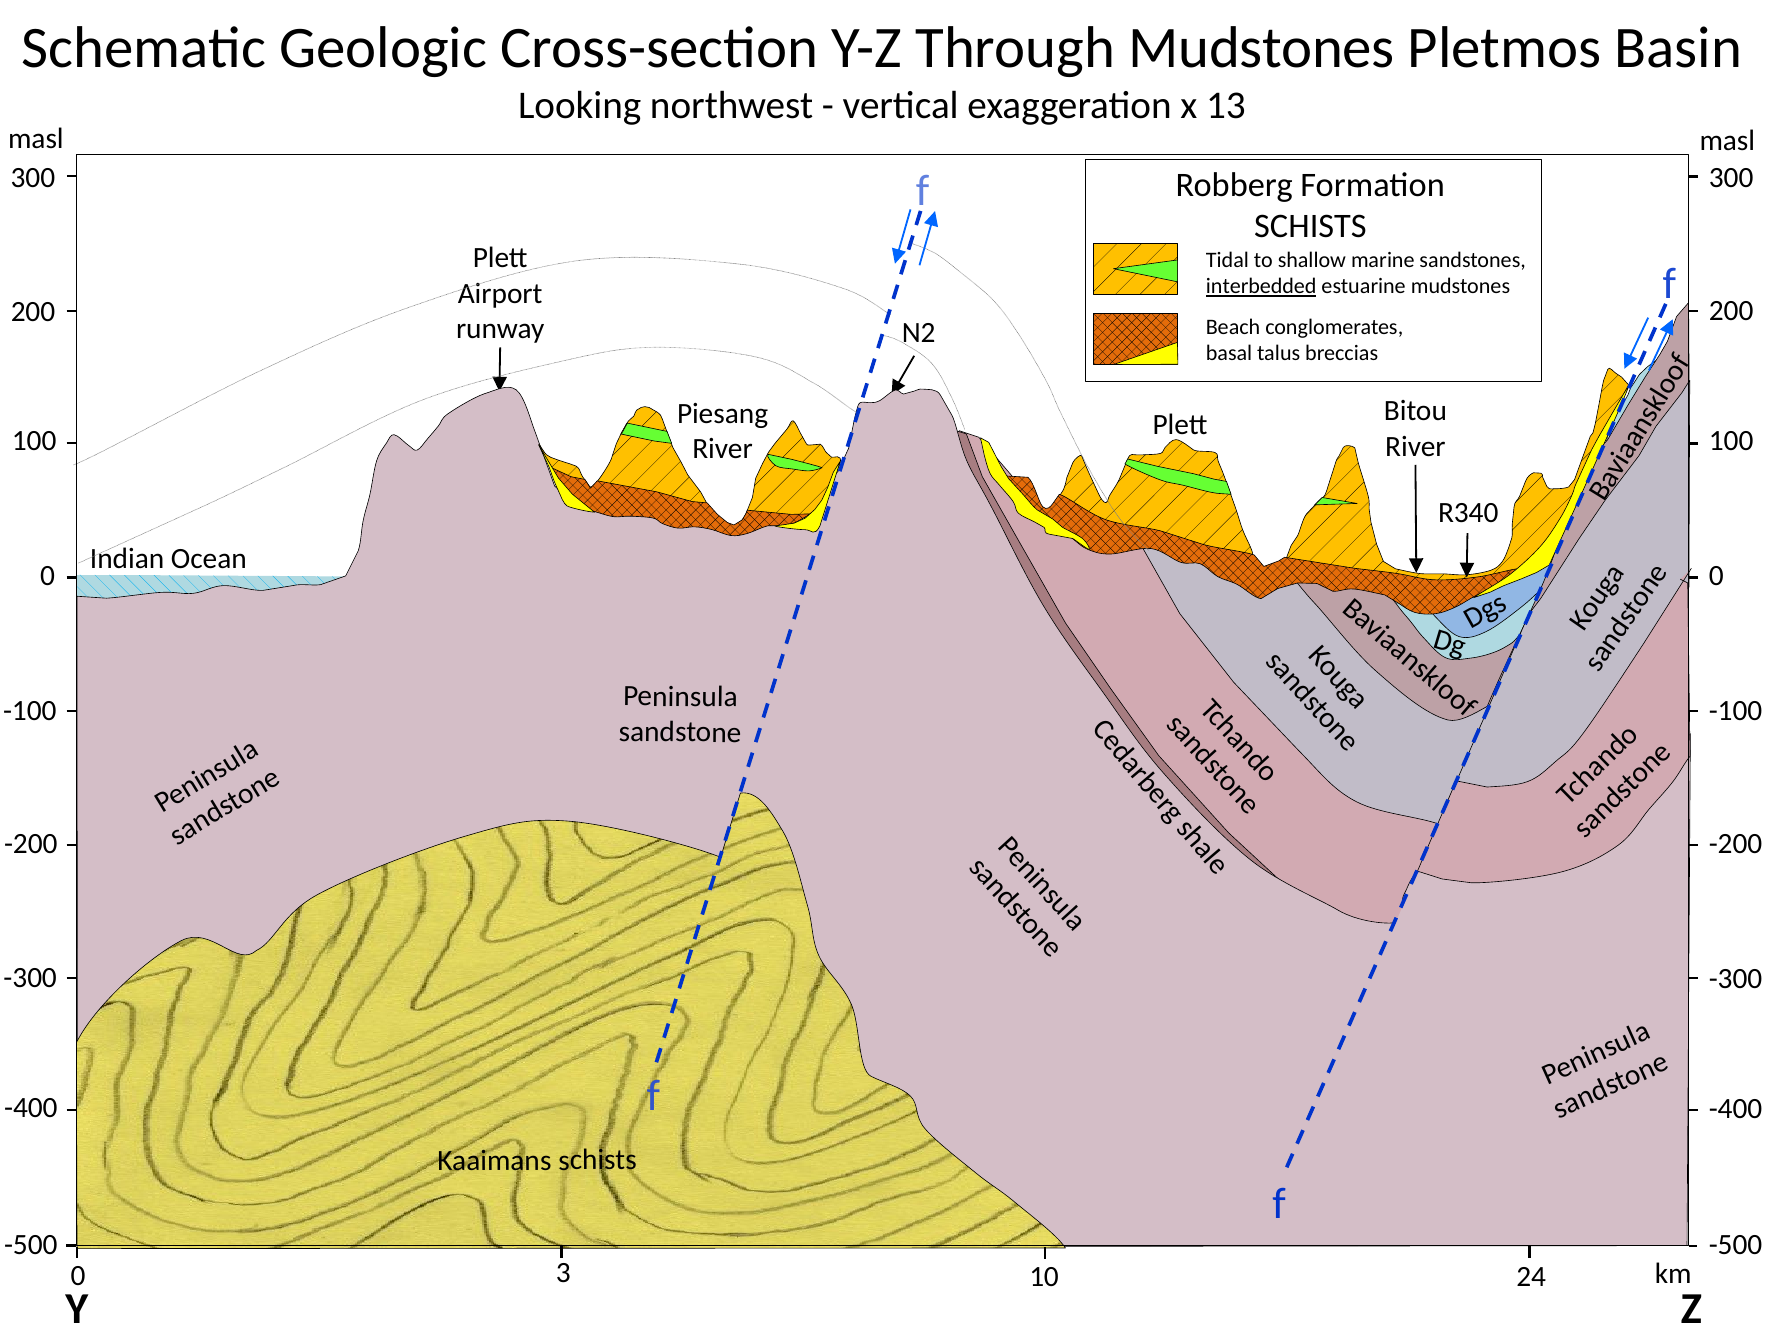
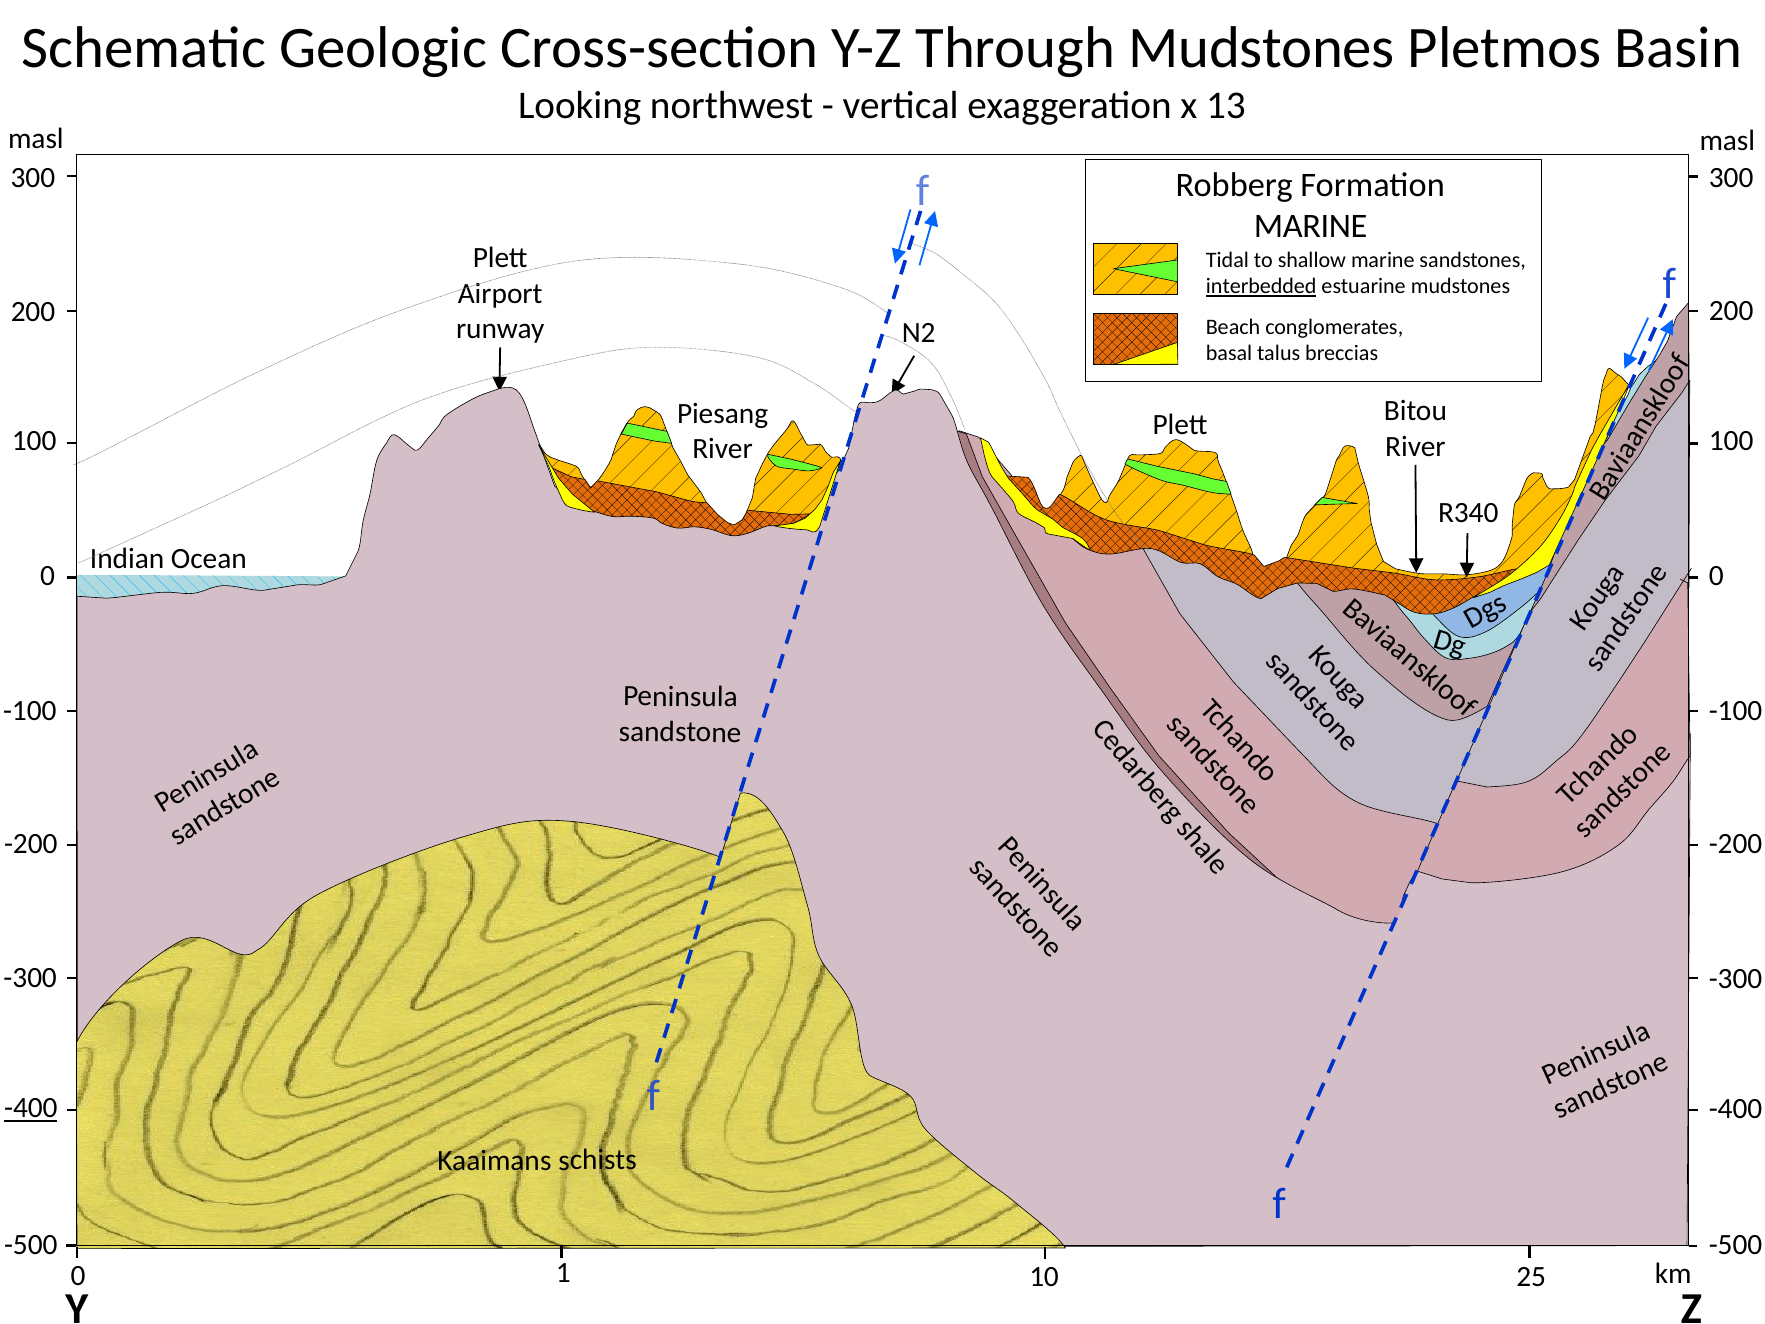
SCHISTS: SCHISTS -> MARINE (1311, 226)
-400 underline: none -> present (31, 1108)
3: 3 -> 1 (563, 1273)
24: 24 -> 25 (1531, 1277)
